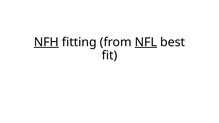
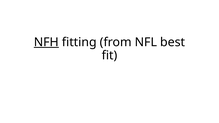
NFL underline: present -> none (146, 42)
